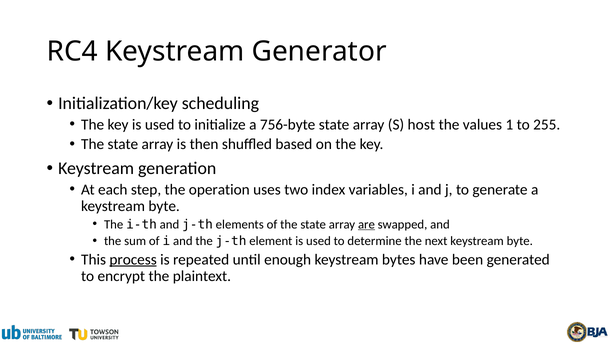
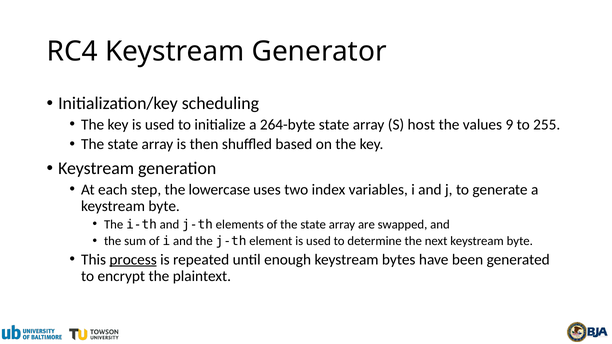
756-byte: 756-byte -> 264-byte (288, 125)
1: 1 -> 9 (509, 125)
operation: operation -> lowercase (219, 190)
are underline: present -> none (366, 224)
